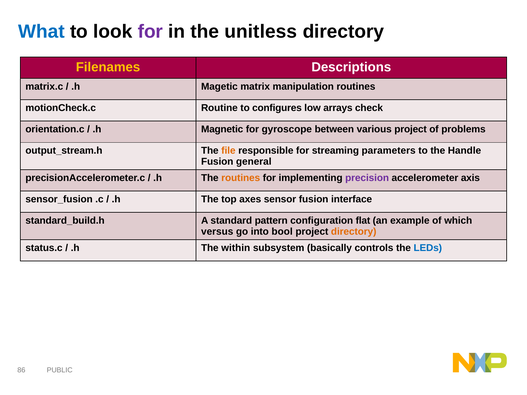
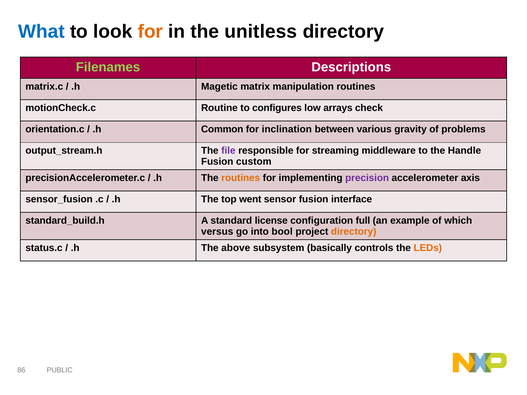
for colour: purple -> orange (150, 32)
Filenames colour: yellow -> light green (108, 67)
Magnetic: Magnetic -> Common (222, 129)
gyroscope: gyroscope -> inclination (287, 129)
various project: project -> gravity (411, 129)
file colour: orange -> purple (228, 151)
parameters: parameters -> middleware (389, 151)
general: general -> custom (254, 162)
axes: axes -> went (250, 199)
pattern: pattern -> license (271, 221)
flat: flat -> full (363, 221)
within: within -> above (236, 248)
LEDs colour: blue -> orange (428, 248)
